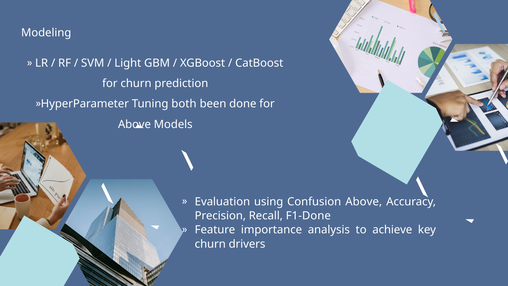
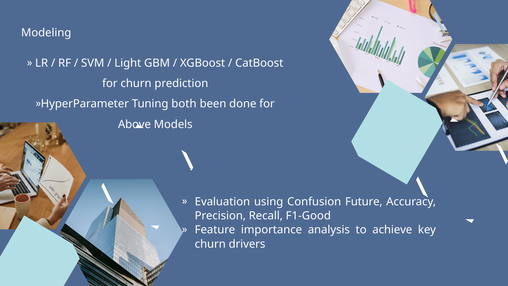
Confusion Above: Above -> Future (364, 201)
F1-Done: F1-Done -> F1-Good (308, 216)
